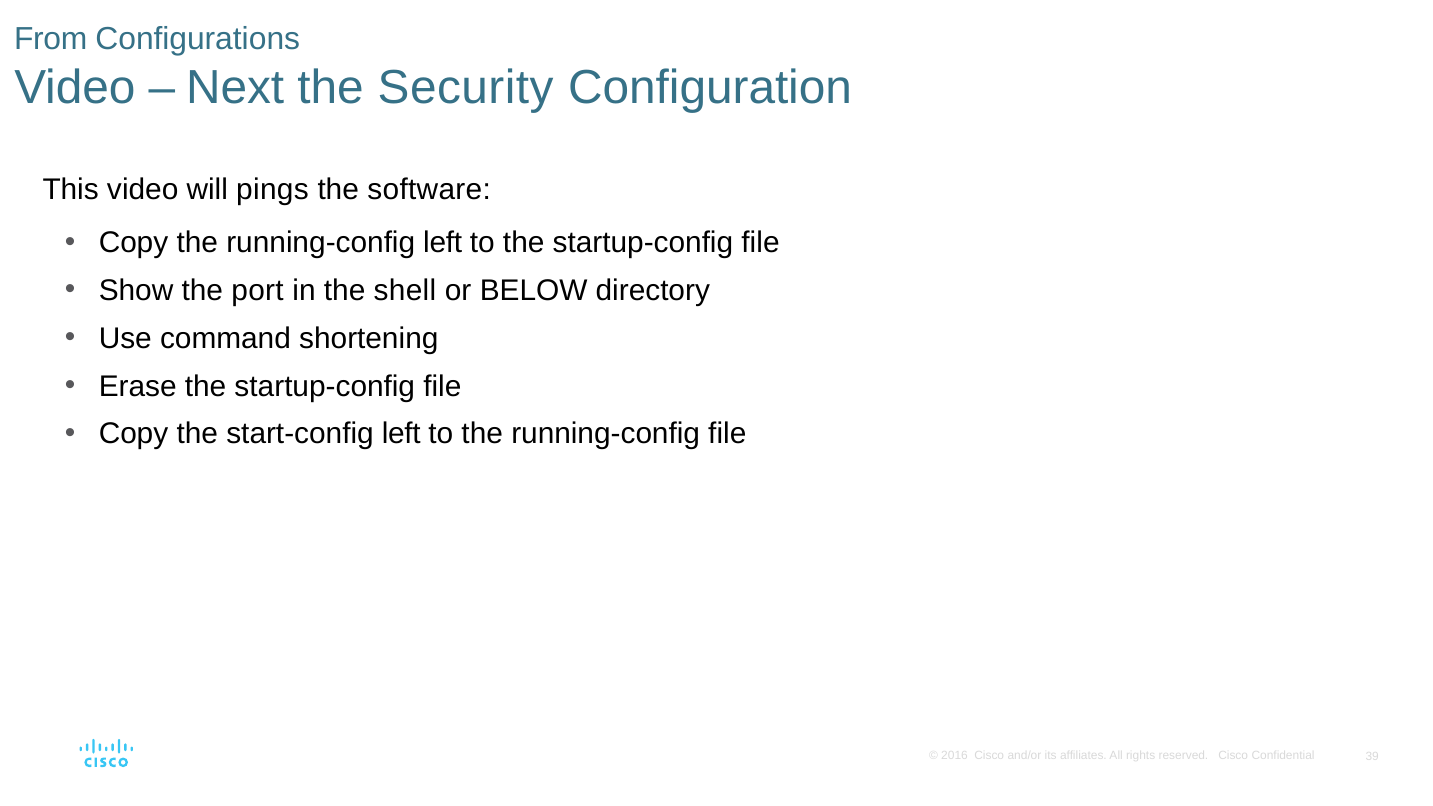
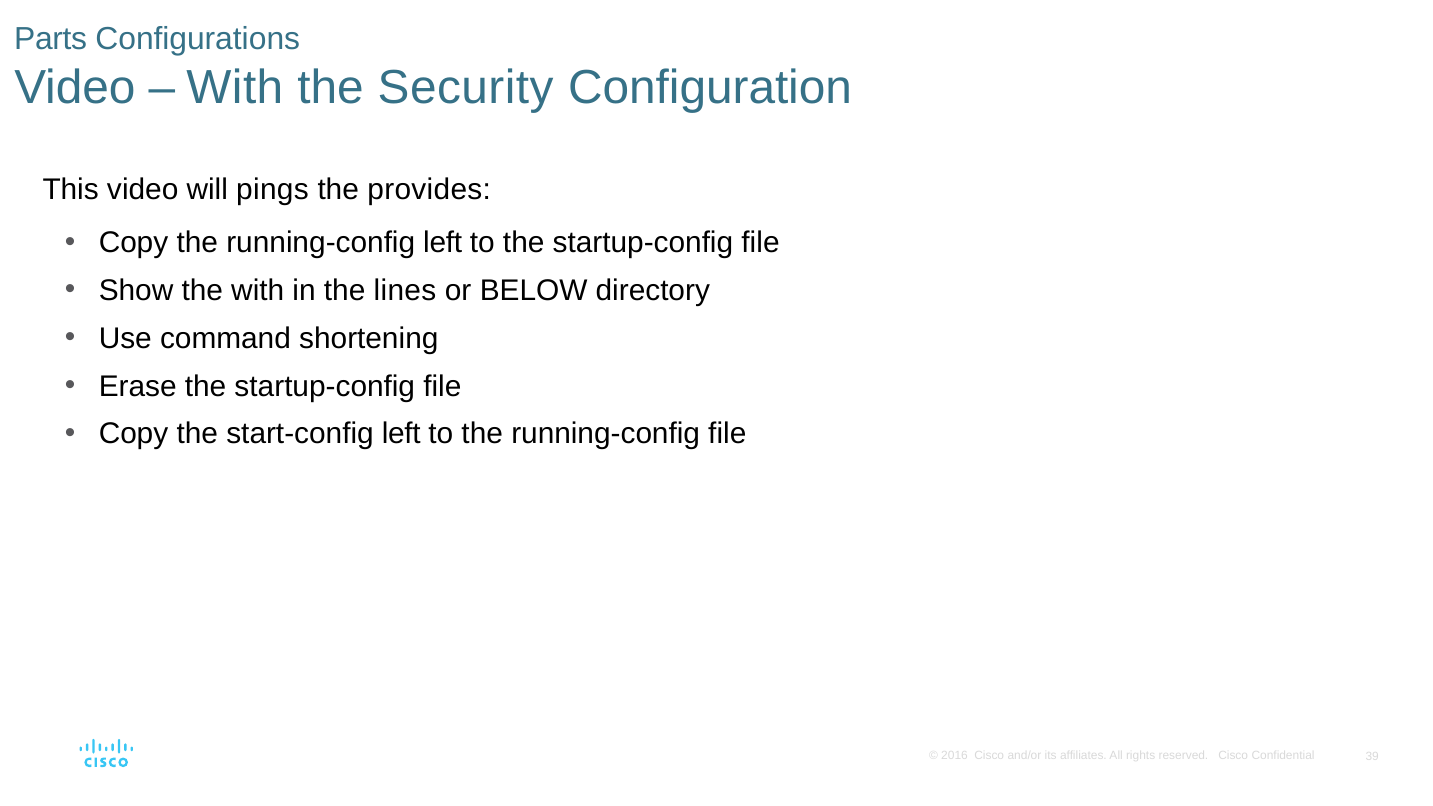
From: From -> Parts (51, 39)
Next: Next -> With (235, 87)
software: software -> provides (429, 189)
the port: port -> with (258, 291)
shell: shell -> lines (405, 291)
